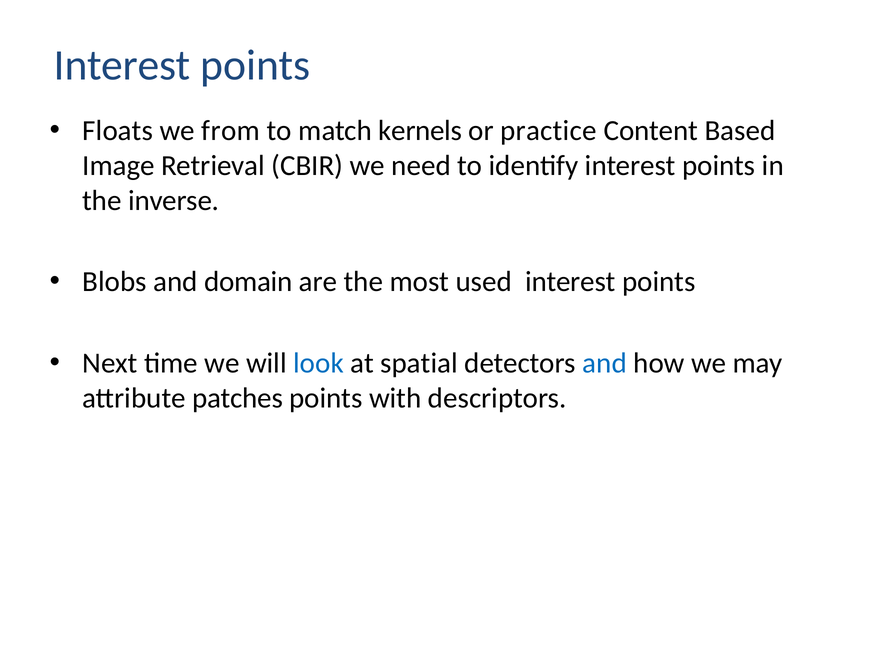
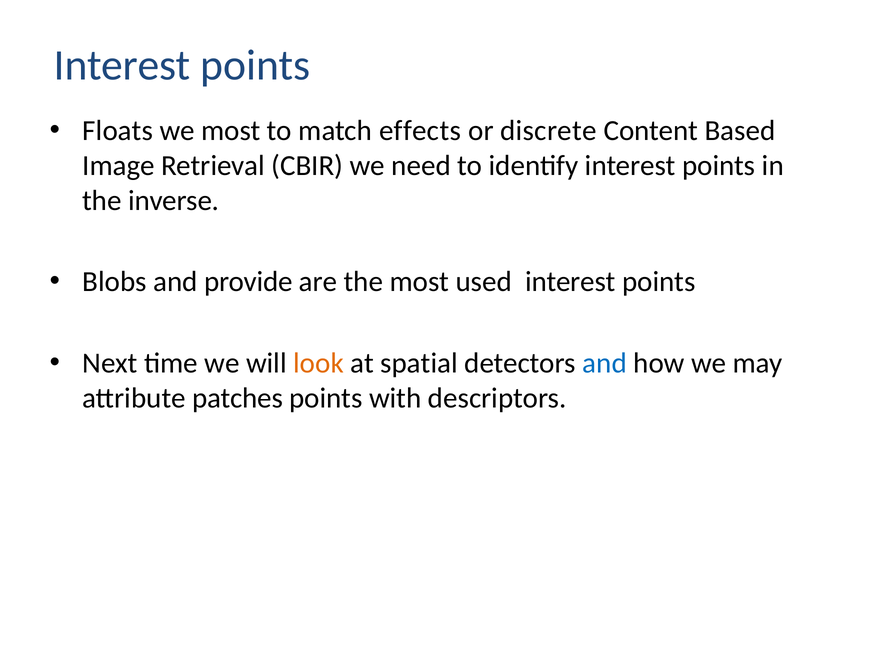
we from: from -> most (231, 131)
kernels: kernels -> effects (420, 131)
practice: practice -> discrete (548, 131)
domain: domain -> provide (248, 282)
look colour: blue -> orange (319, 363)
